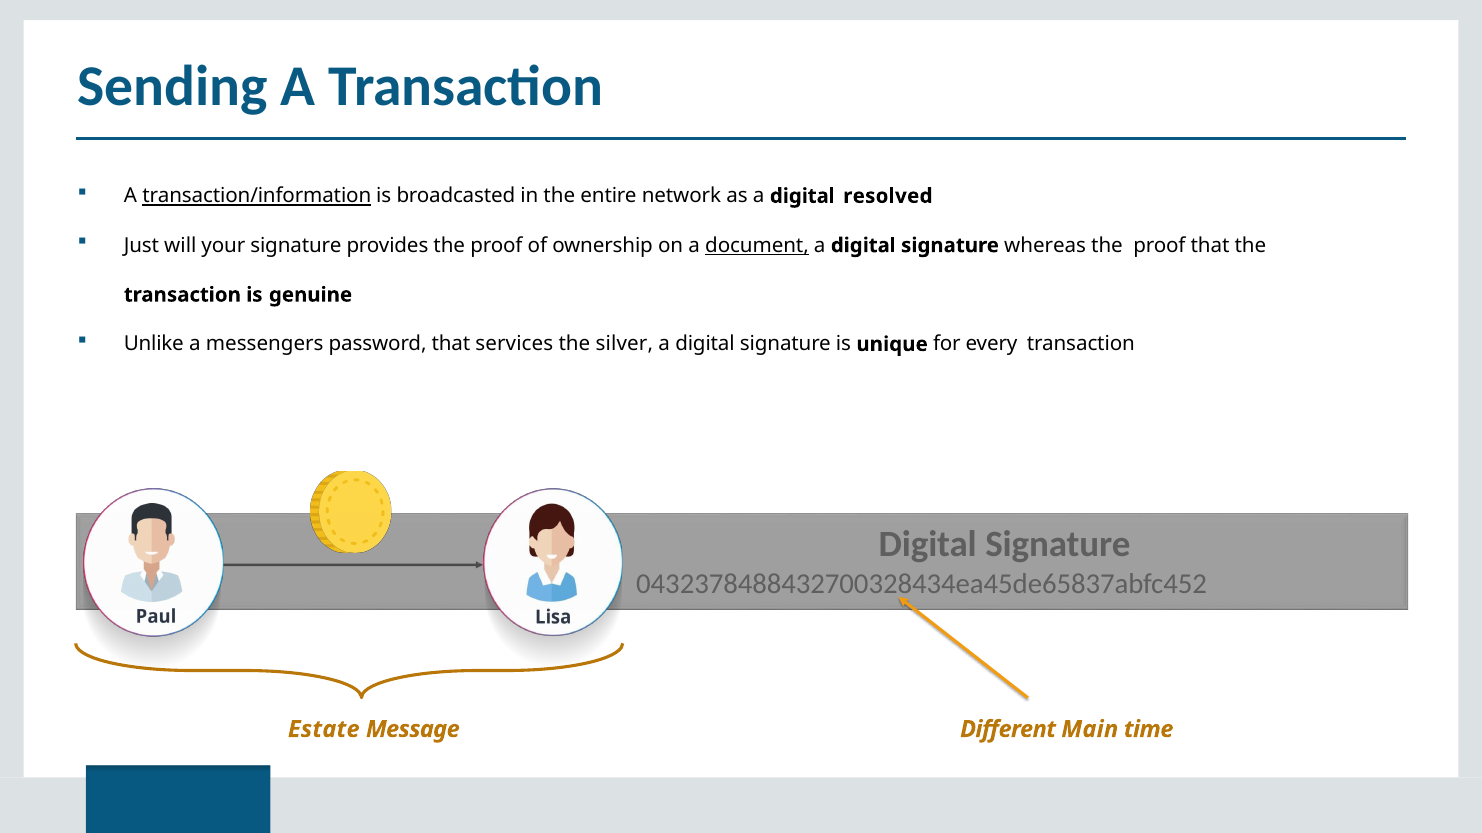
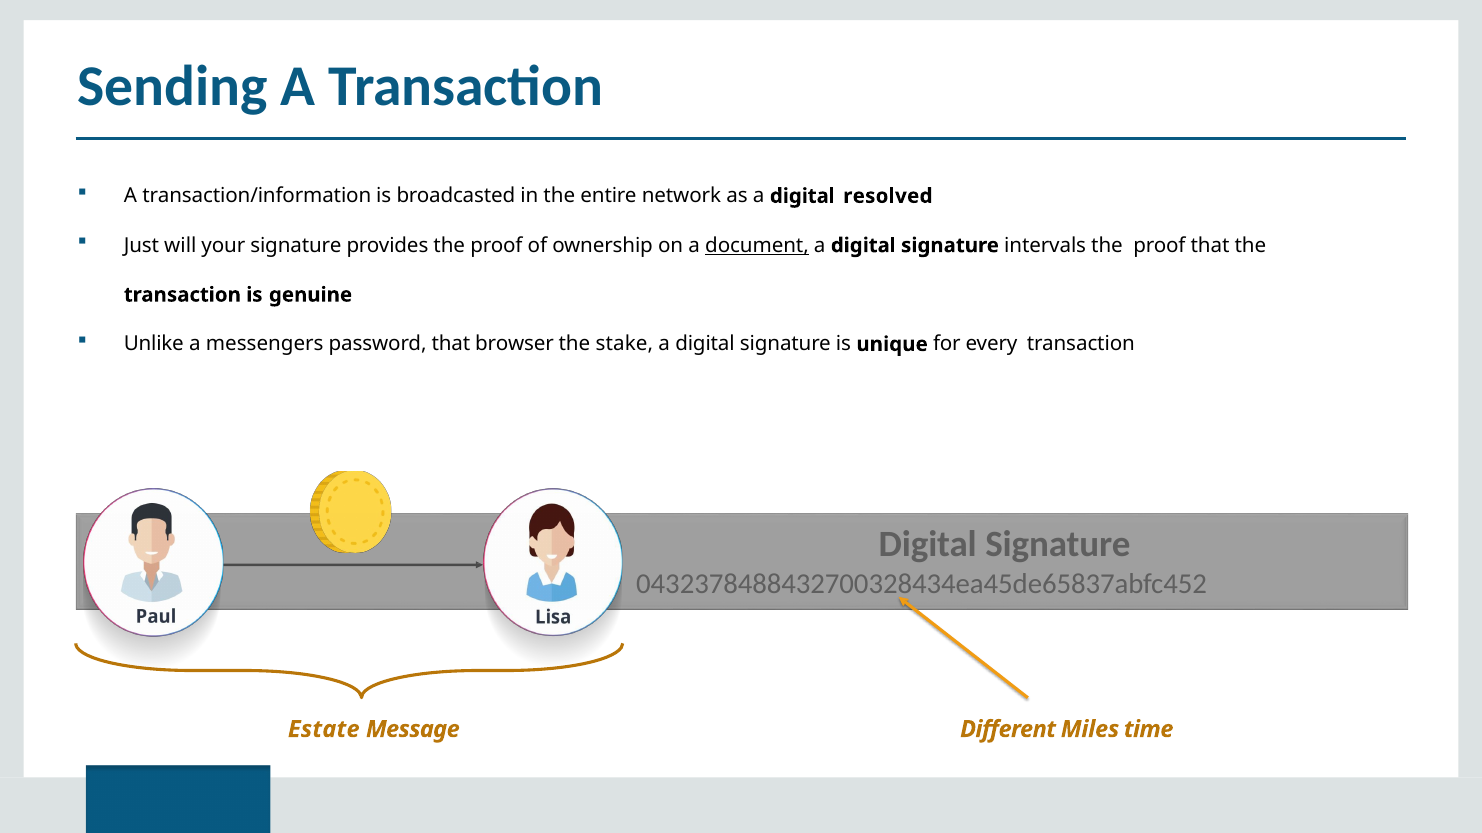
transaction/information underline: present -> none (257, 196)
whereas: whereas -> intervals (1045, 246)
services: services -> browser (514, 344)
silver: silver -> stake (624, 344)
Main: Main -> Miles (1090, 730)
